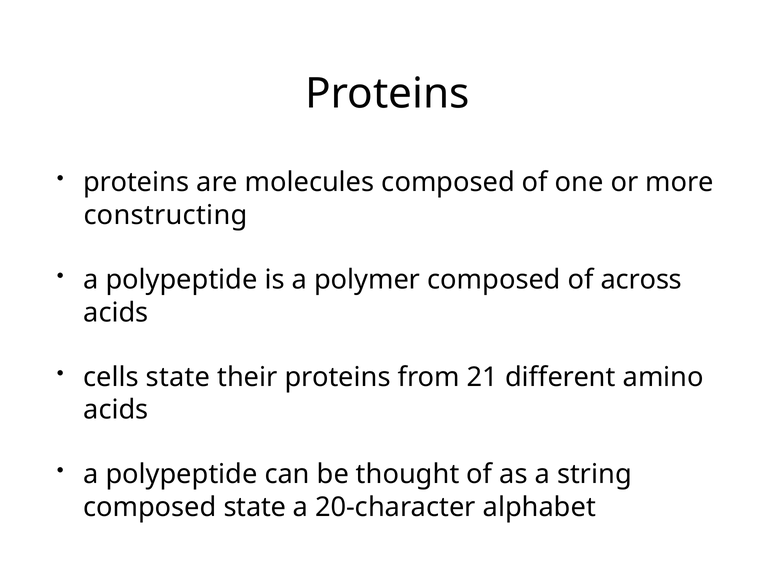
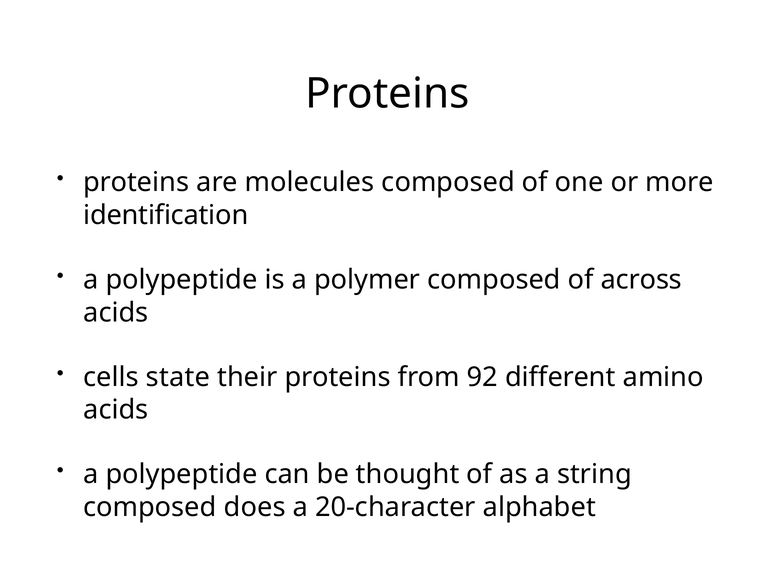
constructing: constructing -> identification (166, 215)
21: 21 -> 92 (482, 377)
composed state: state -> does (255, 507)
